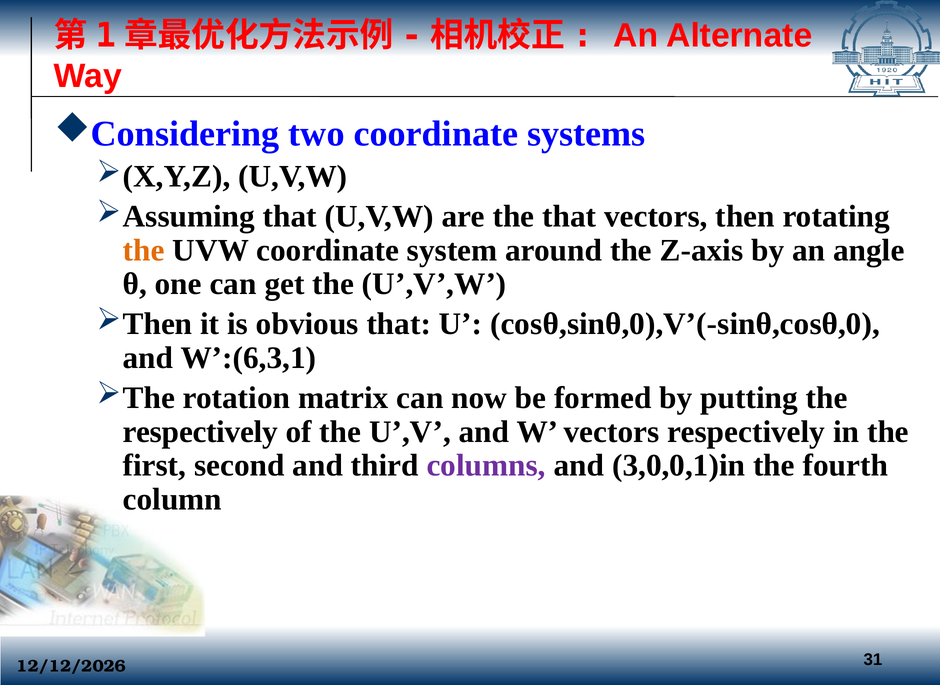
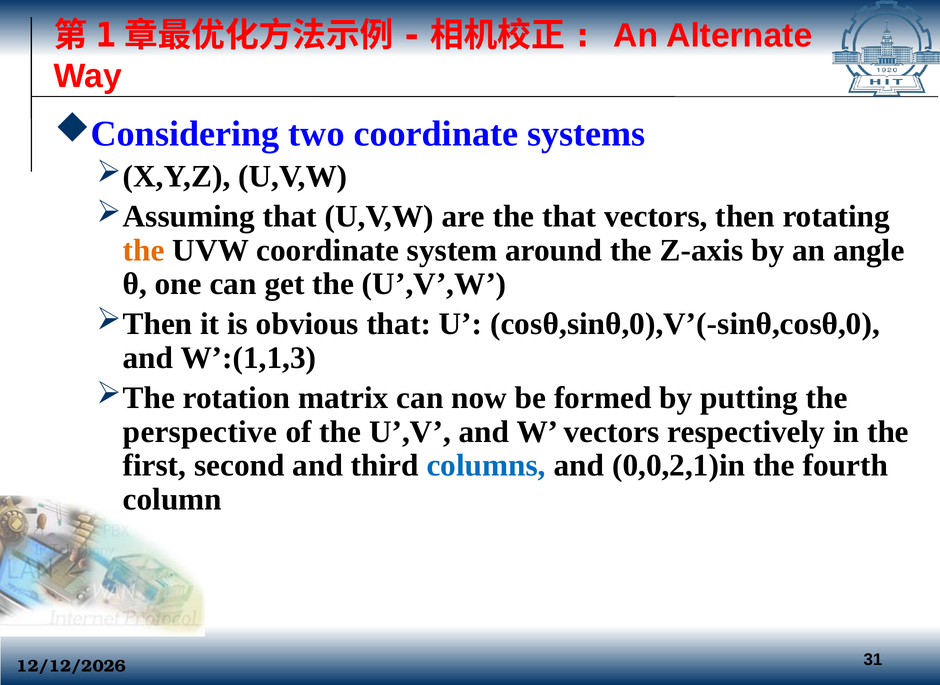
W’:(6,3,1: W’:(6,3,1 -> W’:(1,1,3 (248, 358)
respectively: respectively -> perspective (200, 432)
columns colour: purple -> blue (486, 466)
3,0,0,1)in: 3,0,0,1)in -> 0,0,2,1)in (679, 466)
